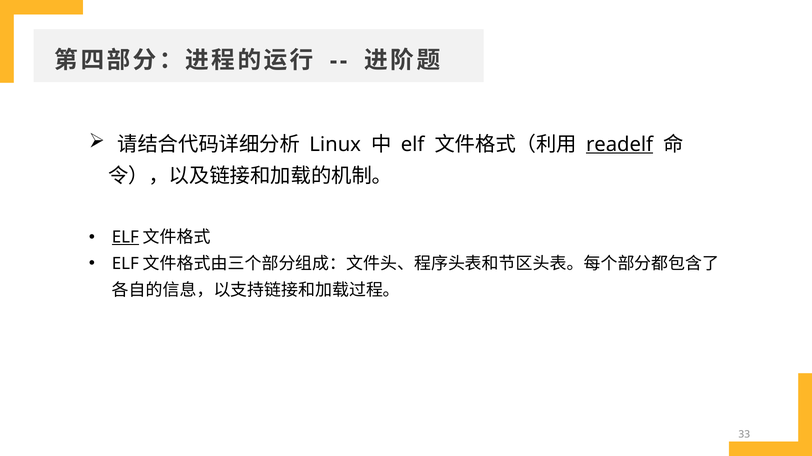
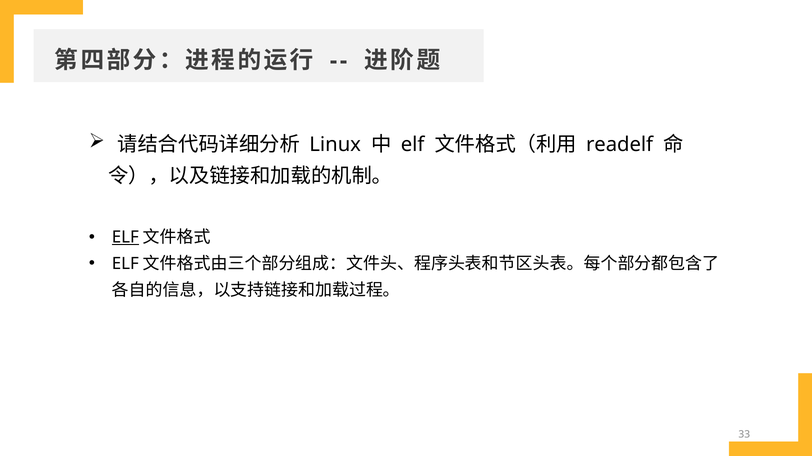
readelf underline: present -> none (620, 145)
